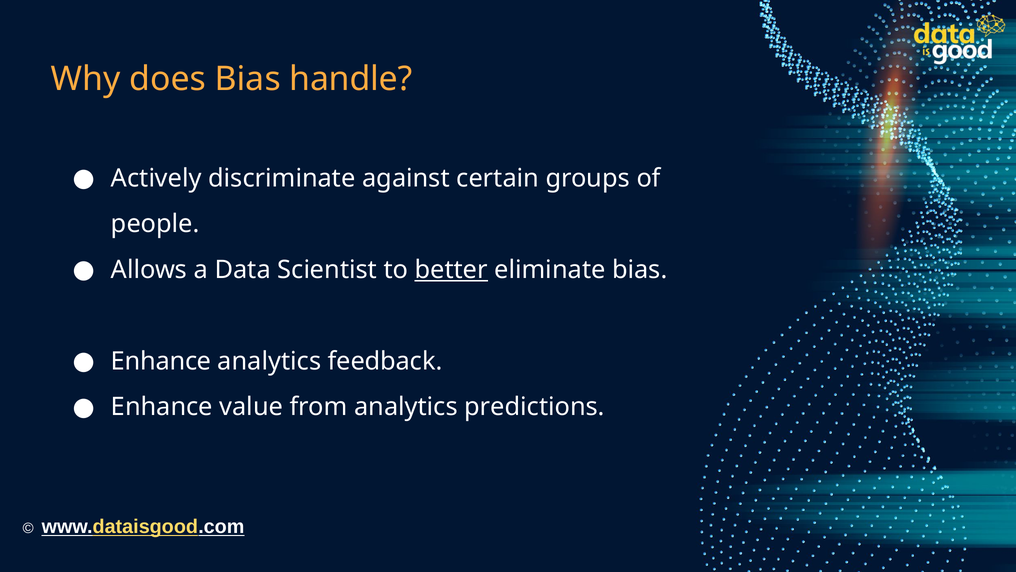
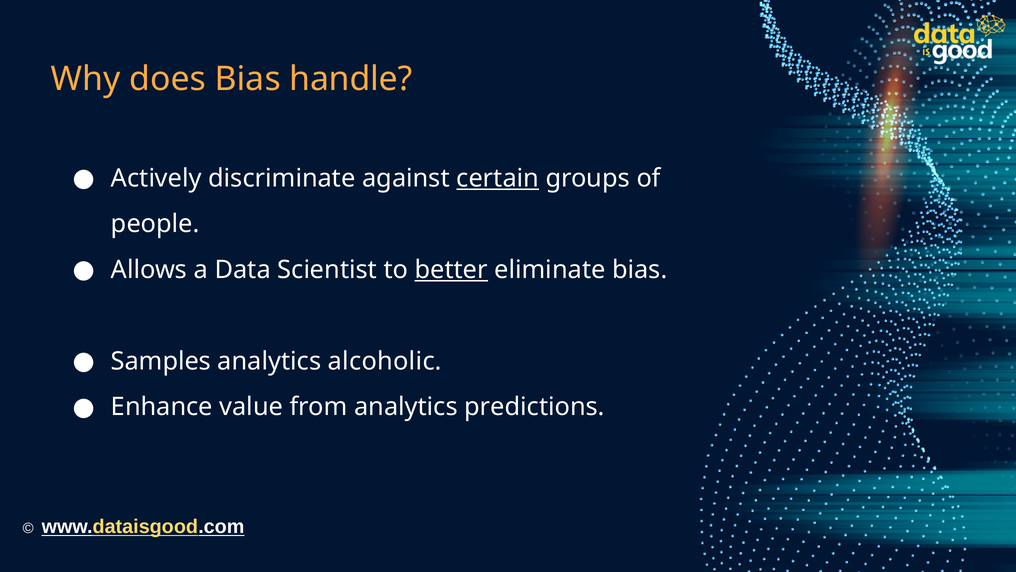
certain underline: none -> present (498, 178)
Enhance: Enhance -> Samples (161, 361)
feedback: feedback -> alcoholic (385, 361)
